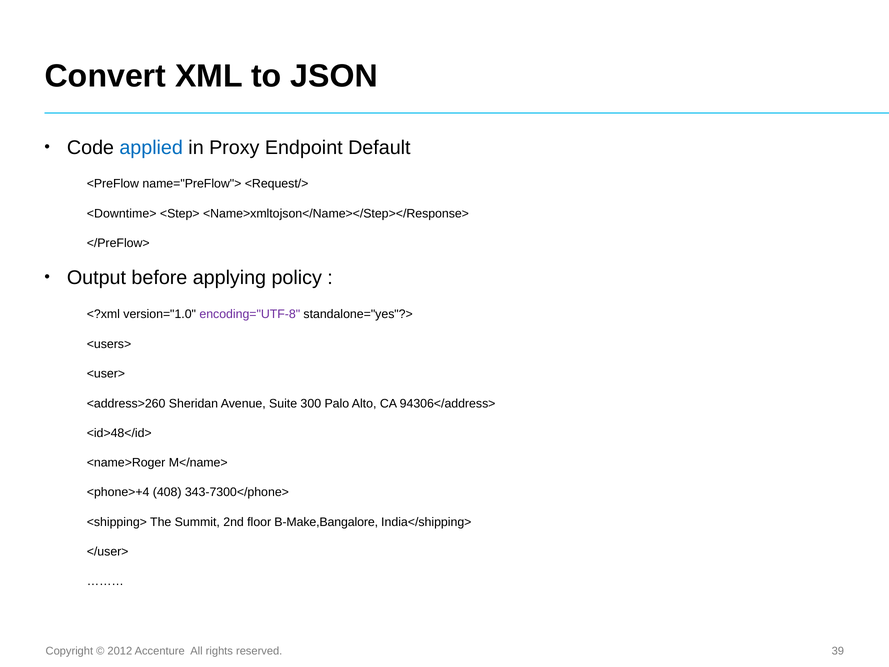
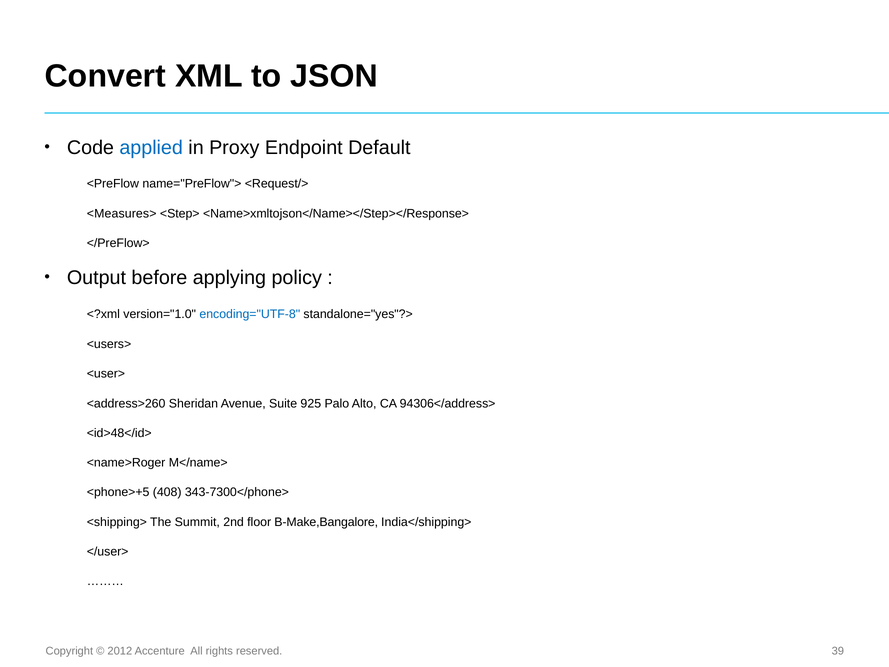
<Downtime>: <Downtime> -> <Measures> (122, 214)
encoding="UTF-8 colour: purple -> blue (250, 314)
300: 300 -> 925 (311, 403)
<phone>+4: <phone>+4 -> <phone>+5 (118, 492)
